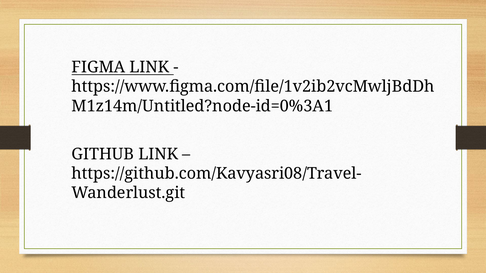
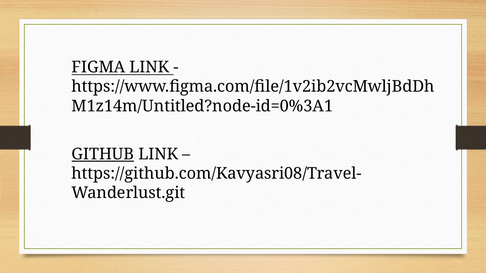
GITHUB underline: none -> present (103, 154)
